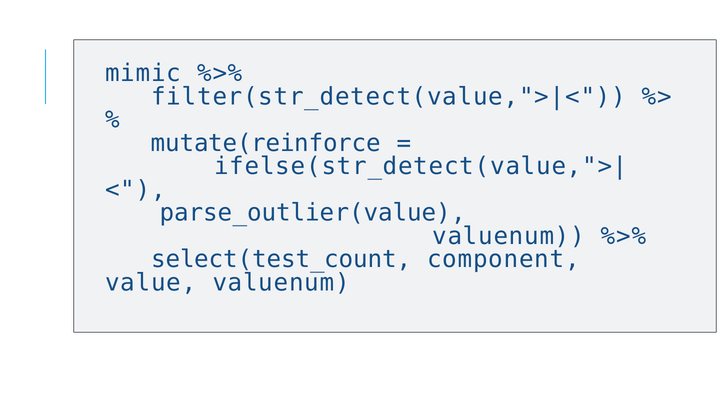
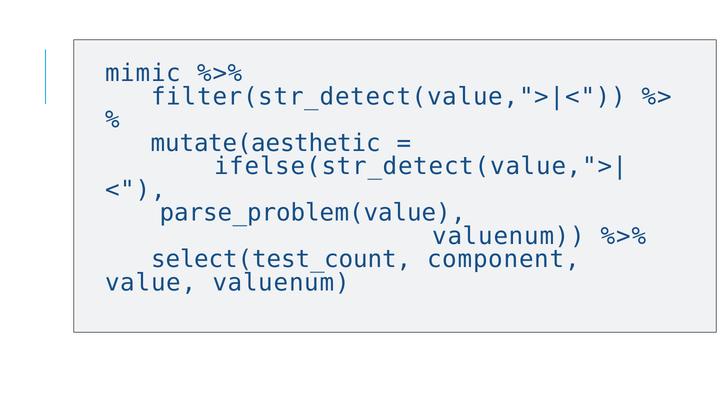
mutate(reinforce: mutate(reinforce -> mutate(aesthetic (266, 143)
parse_outlier(value: parse_outlier(value -> parse_problem(value (313, 213)
